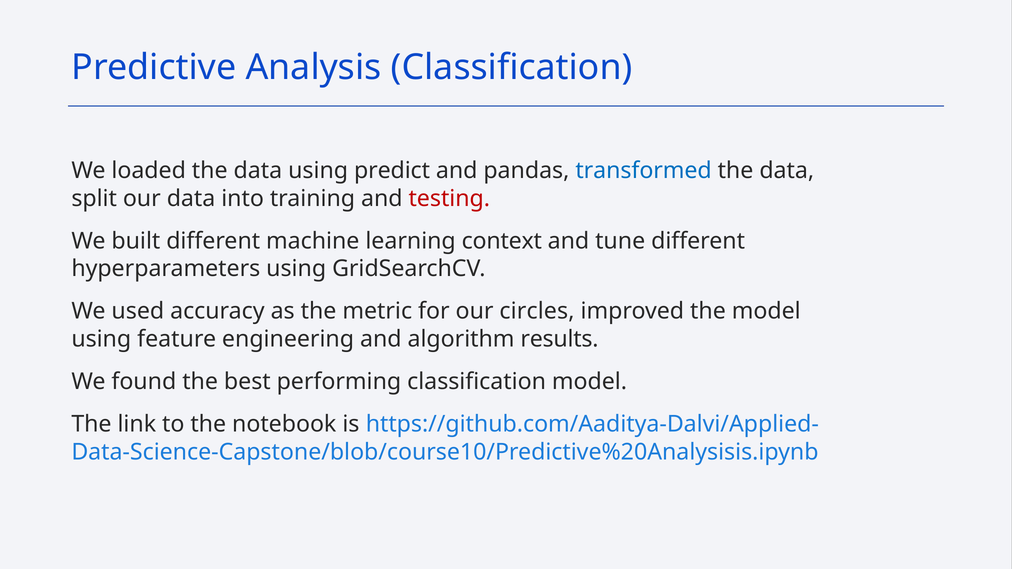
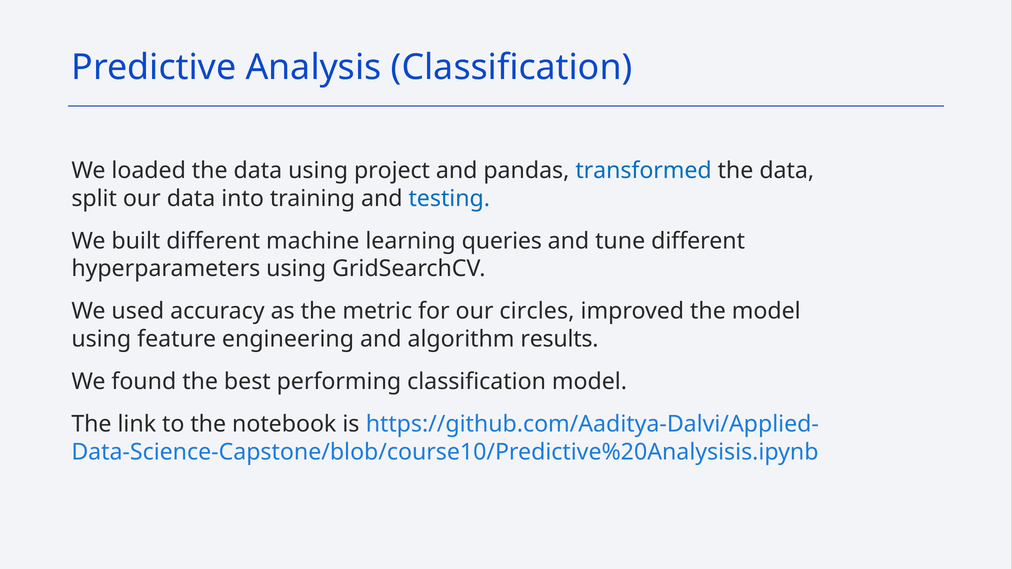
predict: predict -> project (392, 171)
testing colour: red -> blue (449, 199)
context: context -> queries (502, 241)
